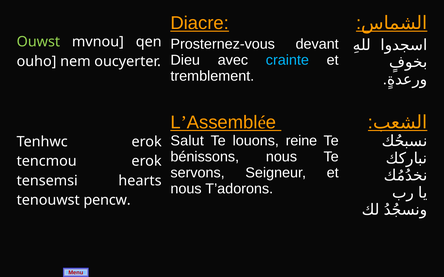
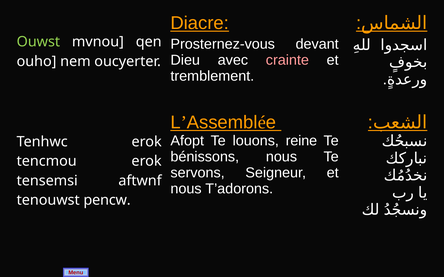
crainte colour: light blue -> pink (287, 60)
Salut: Salut -> Afopt (187, 141)
hearts: hearts -> aftwnf (140, 181)
